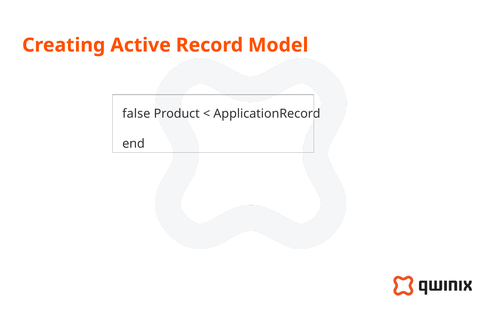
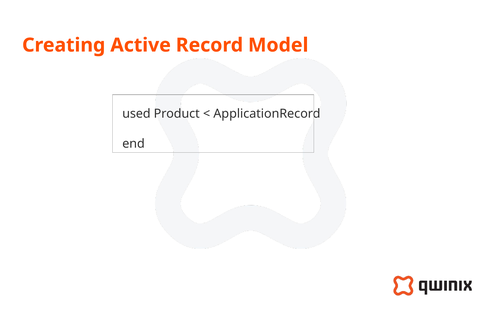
false: false -> used (136, 114)
